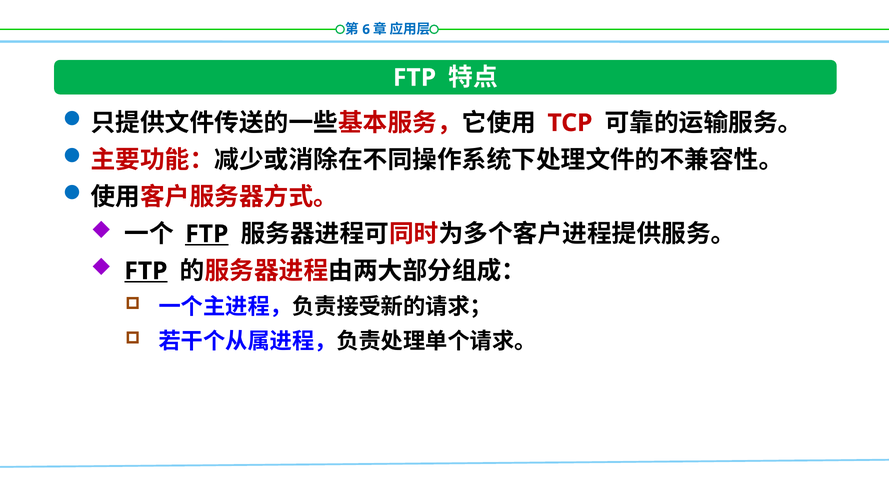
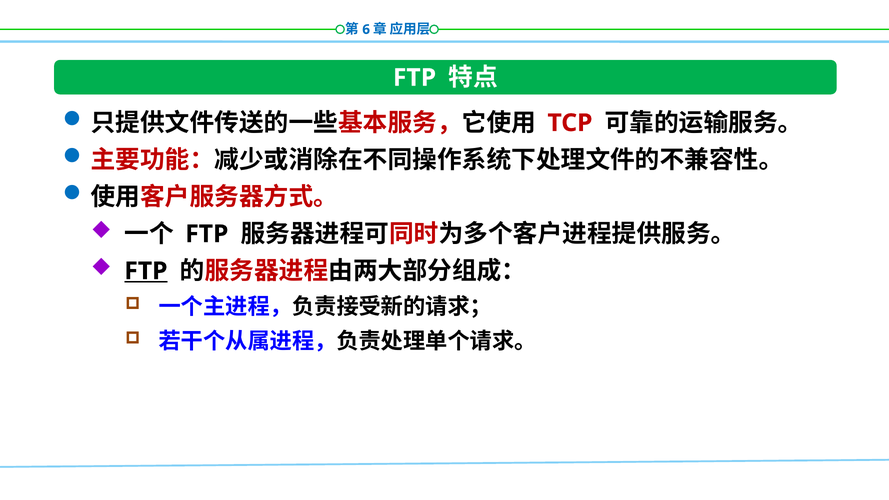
FTP underline: present -> none (207, 234)
